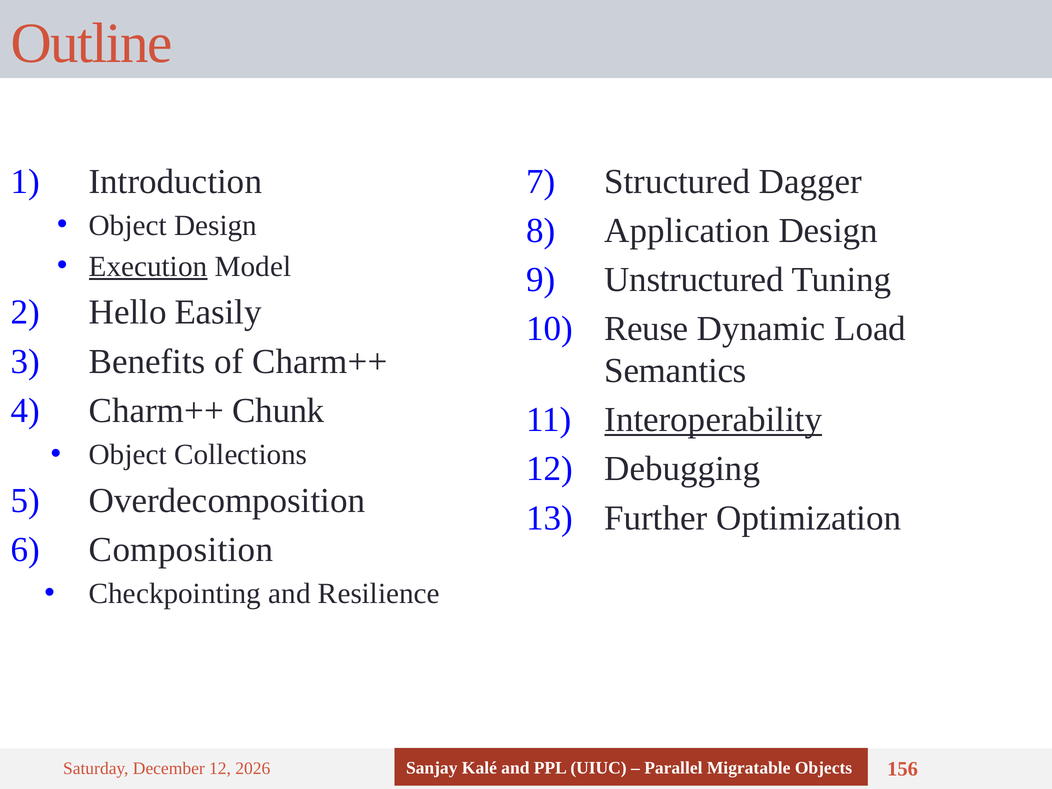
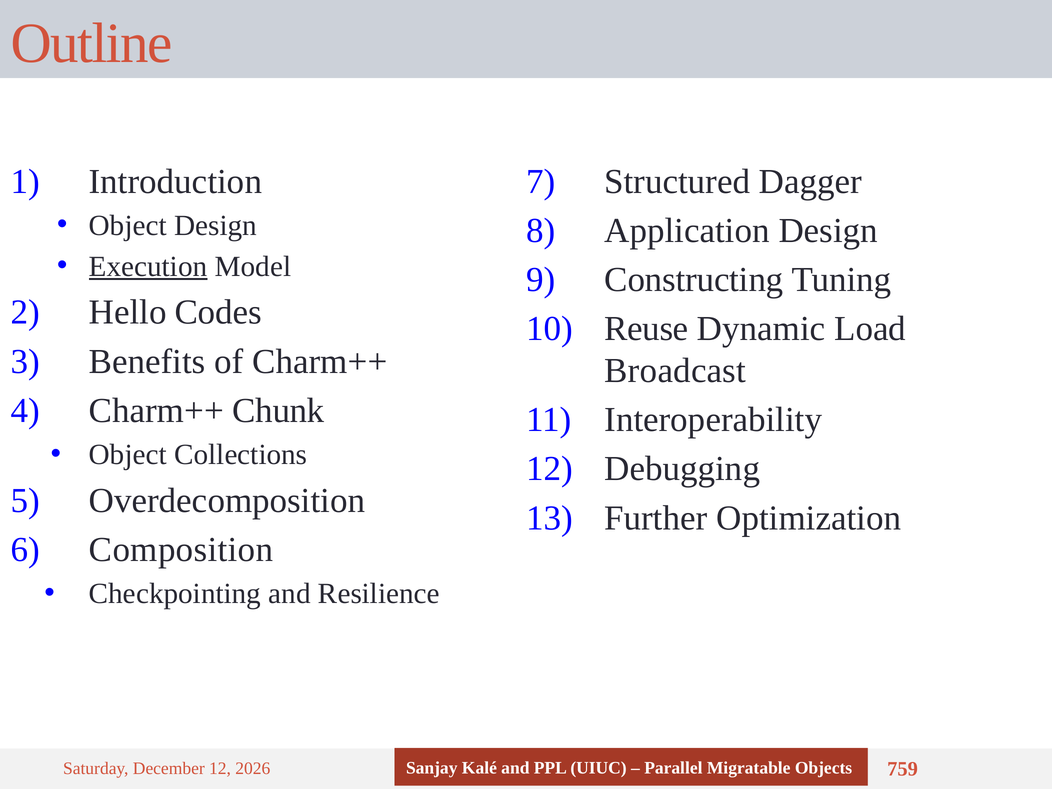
Unstructured: Unstructured -> Constructing (694, 280)
Easily: Easily -> Codes (218, 312)
Semantics: Semantics -> Broadcast (675, 371)
Interoperability underline: present -> none (713, 420)
156: 156 -> 759 (903, 769)
